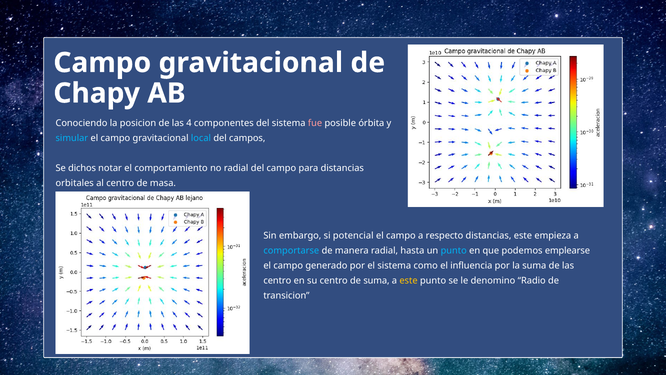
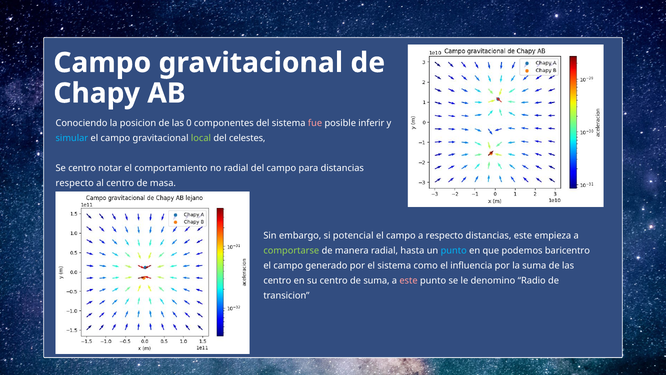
4: 4 -> 0 (189, 123)
órbita: órbita -> inferir (371, 123)
local colour: light blue -> light green (201, 138)
campos: campos -> celestes (247, 138)
Se dichos: dichos -> centro (82, 168)
orbitales: orbitales -> respecto (75, 183)
comportarse colour: light blue -> light green (291, 250)
emplearse: emplearse -> baricentro (567, 250)
este colour: yellow -> pink (409, 280)
